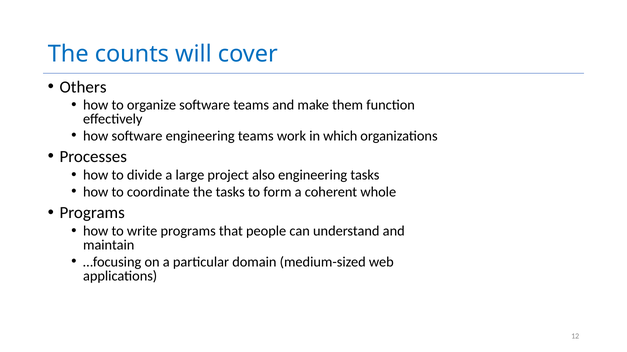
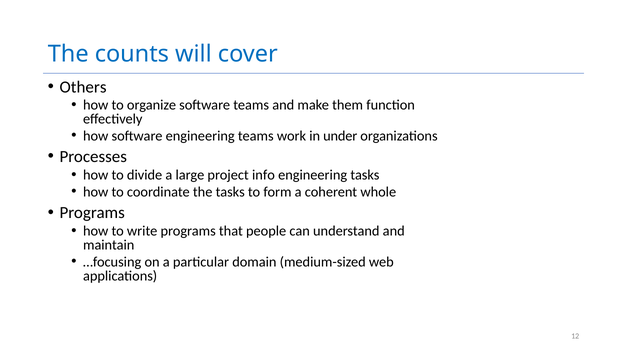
which: which -> under (340, 136)
also: also -> info (263, 175)
